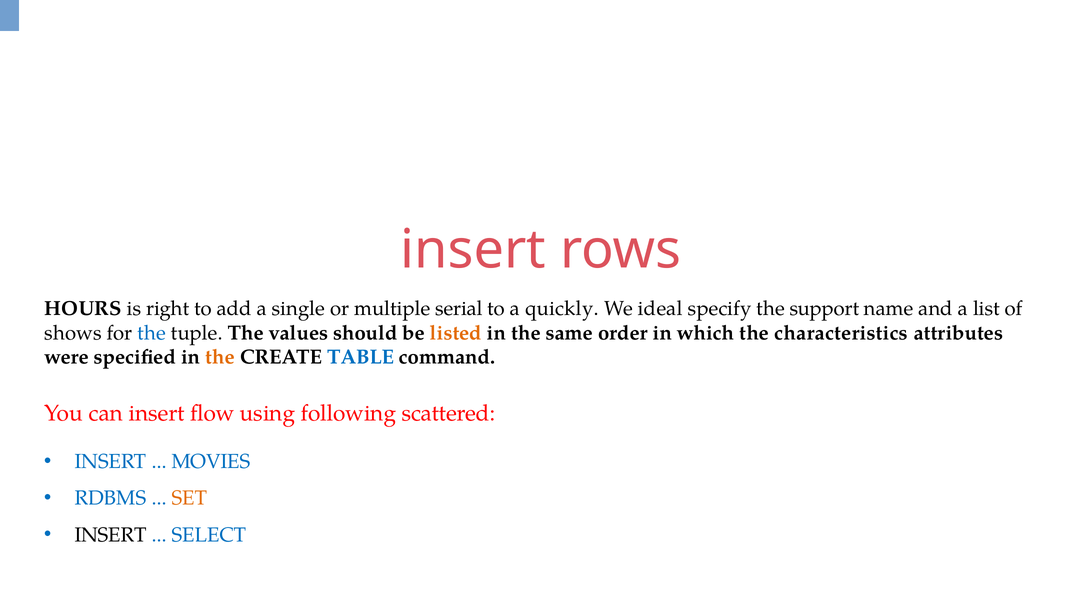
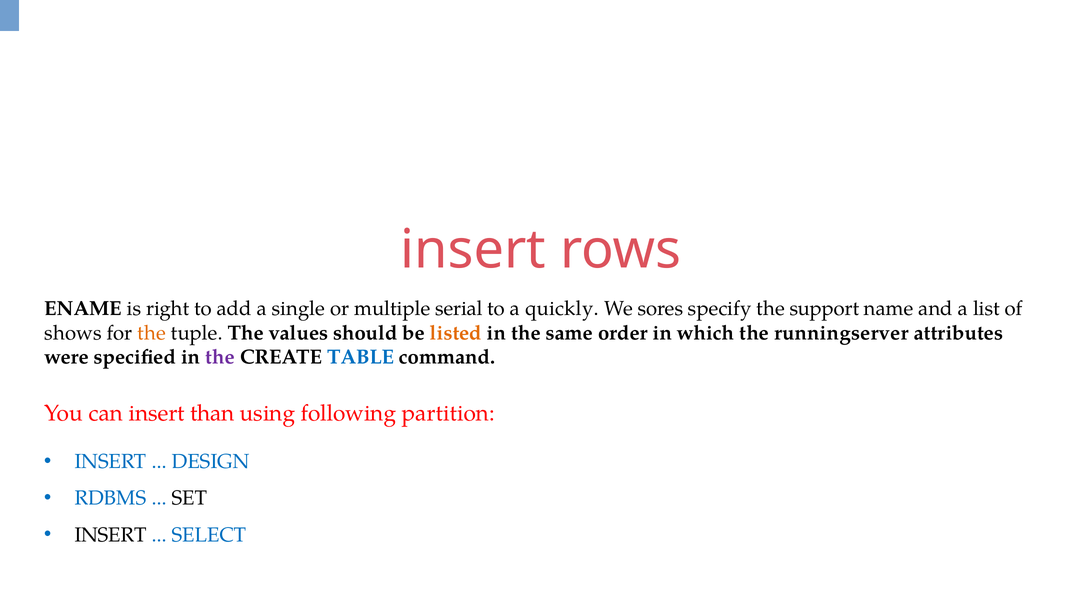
HOURS: HOURS -> ENAME (83, 308)
ideal: ideal -> sores (660, 308)
the colour: blue -> orange (152, 333)
characteristics: characteristics -> runningserver (841, 333)
the colour: orange -> purple (220, 357)
flow: flow -> than (212, 413)
scattered: scattered -> partition (448, 413)
MOVIES: MOVIES -> DESIGN (211, 461)
SET colour: orange -> black (190, 498)
